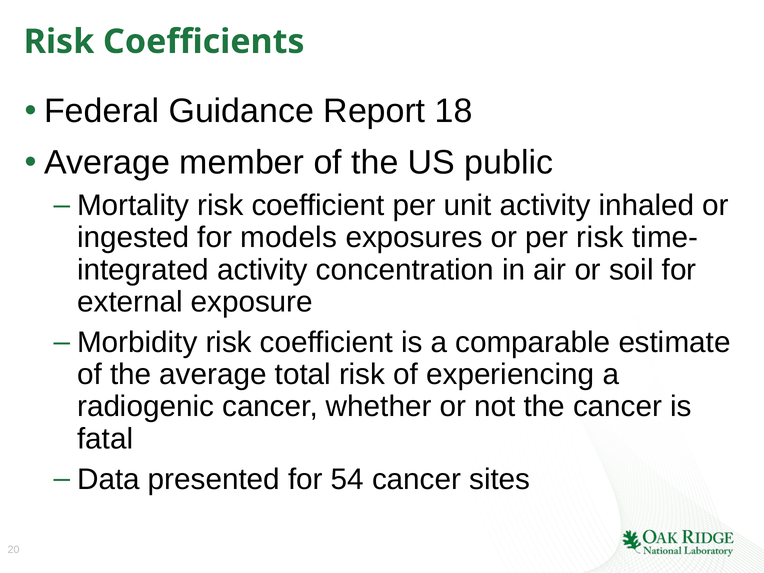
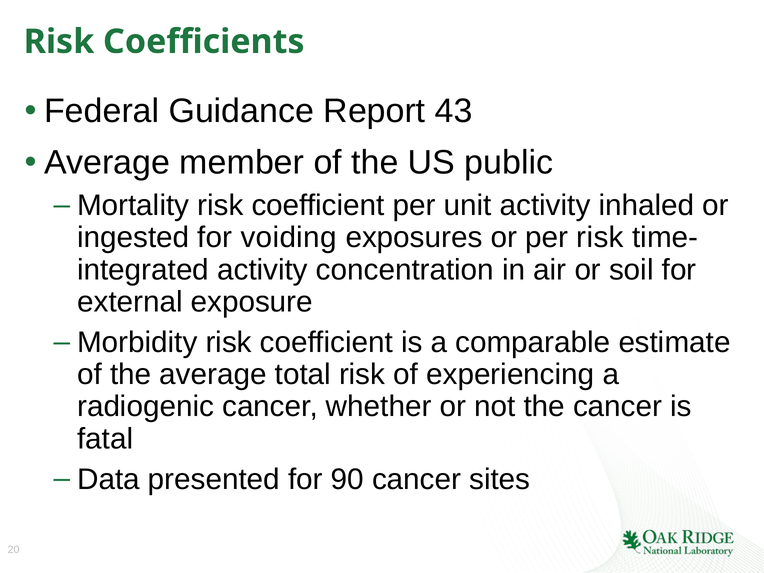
18: 18 -> 43 (454, 111)
models: models -> voiding (289, 238)
54: 54 -> 90 (347, 479)
